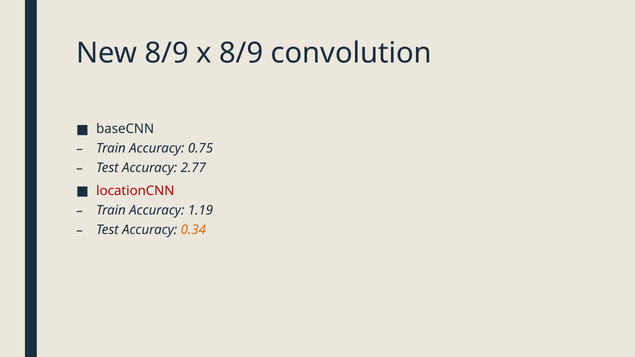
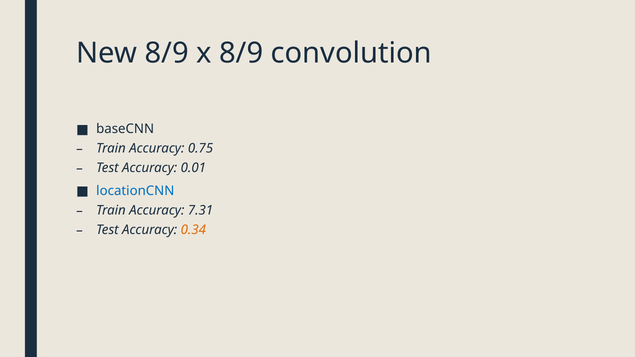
2.77: 2.77 -> 0.01 (193, 168)
locationCNN colour: red -> blue (135, 191)
1.19: 1.19 -> 7.31 (201, 211)
